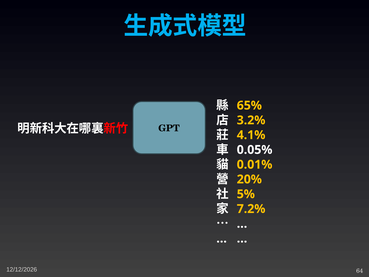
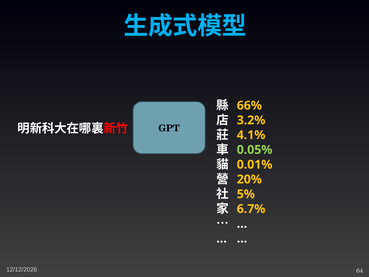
65%: 65% -> 66% (249, 105)
0.05% colour: white -> light green (255, 150)
7.2%: 7.2% -> 6.7% (251, 209)
